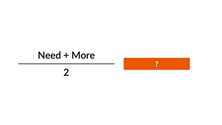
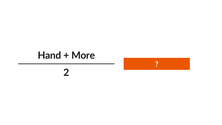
Need: Need -> Hand (49, 56)
